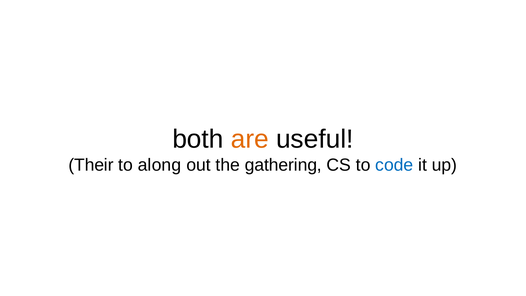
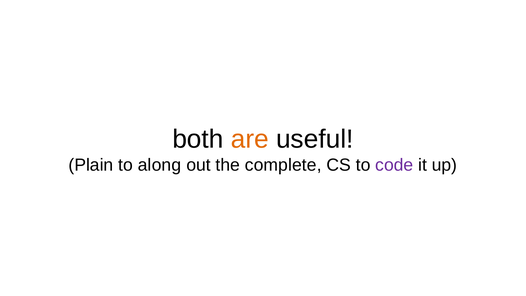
Their: Their -> Plain (91, 165)
gathering: gathering -> complete (283, 165)
code colour: blue -> purple (394, 165)
